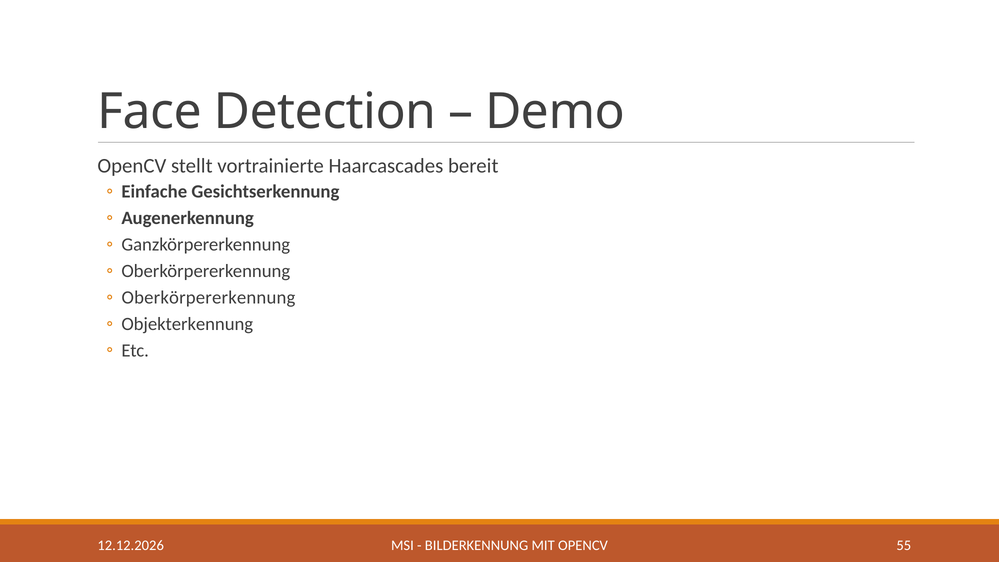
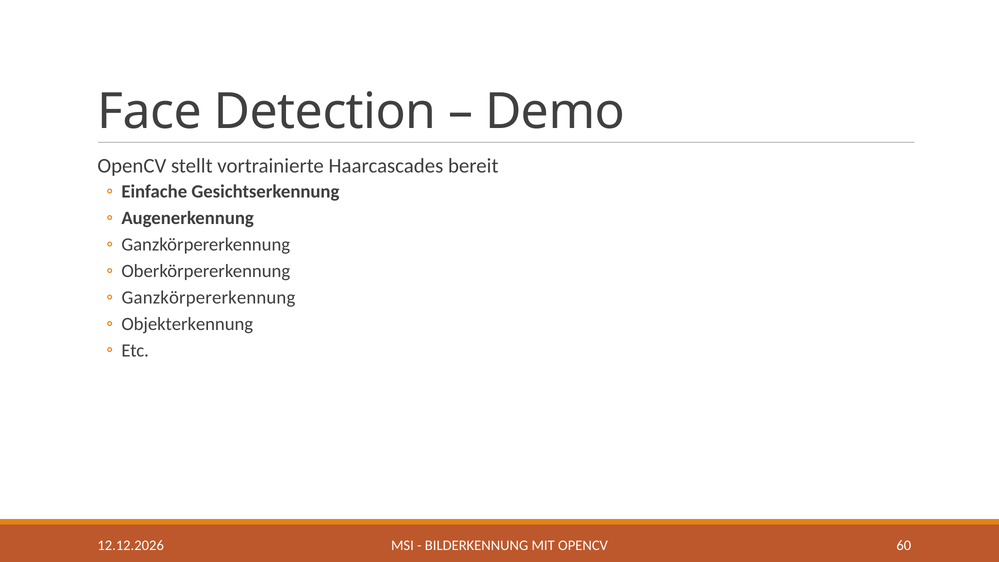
Oberkörpererkennung: Oberkörpererkennung -> Ganzkörpererkennung (208, 298)
55: 55 -> 60 (904, 545)
